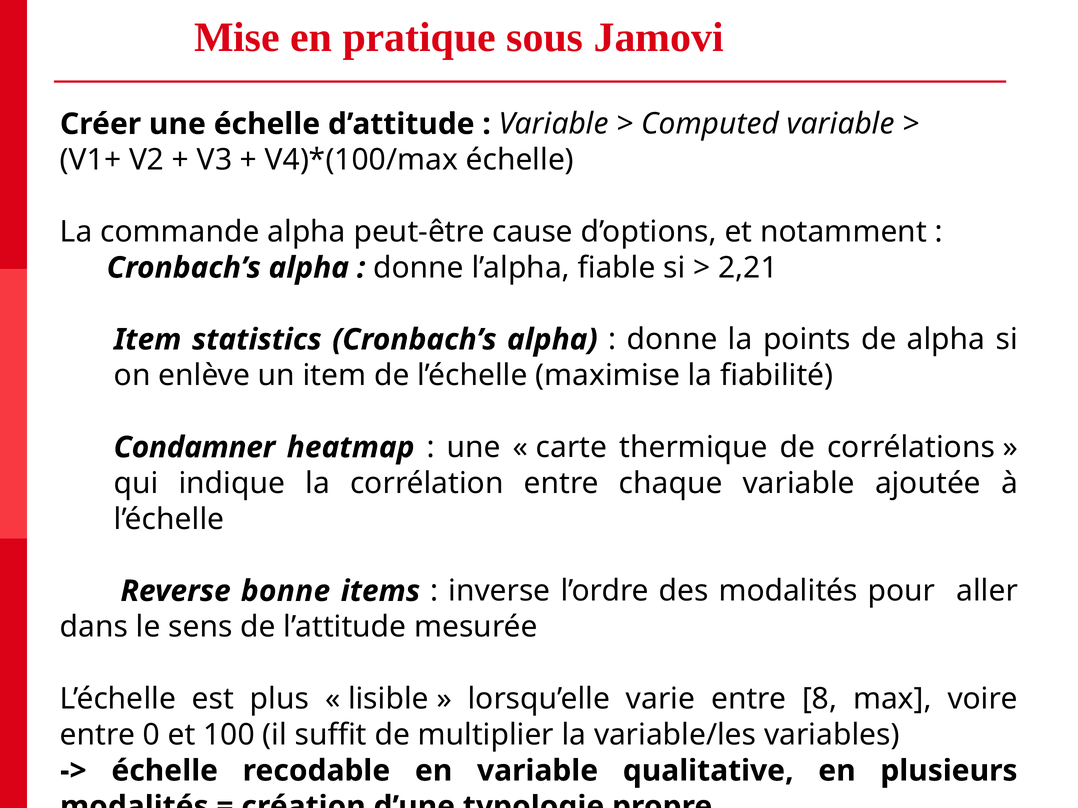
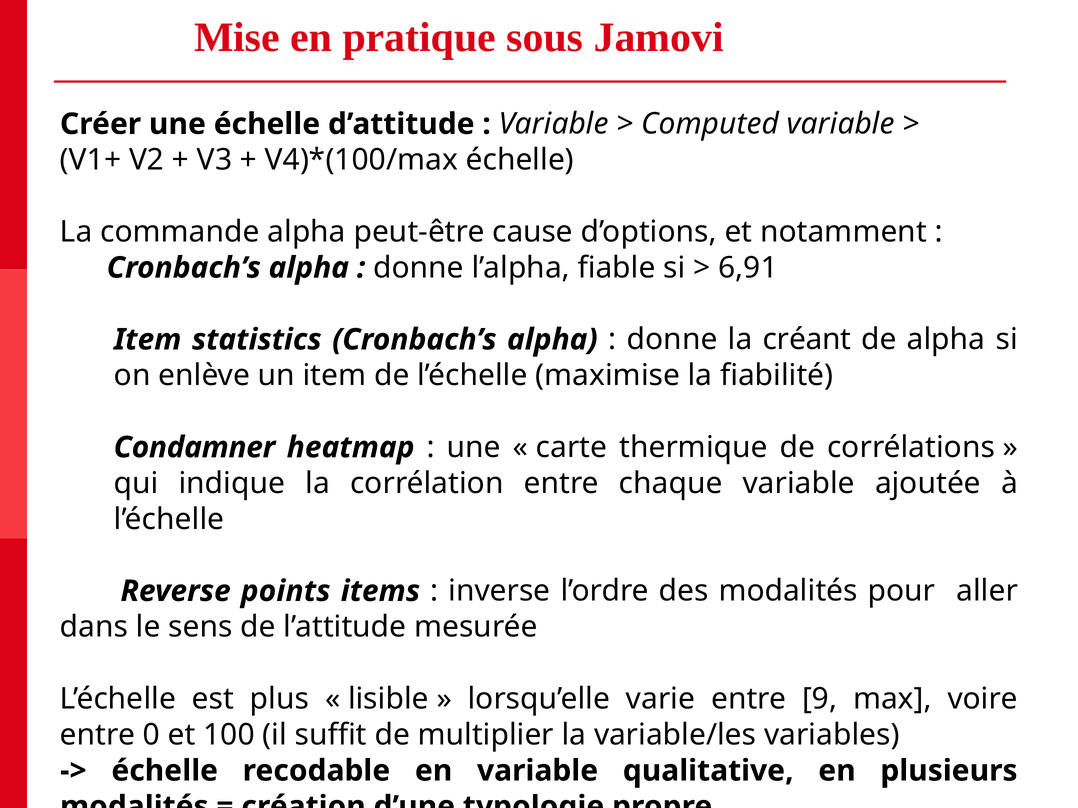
2,21: 2,21 -> 6,91 (748, 268)
points: points -> créant (807, 340)
bonne: bonne -> points (286, 591)
8: 8 -> 9 (820, 699)
